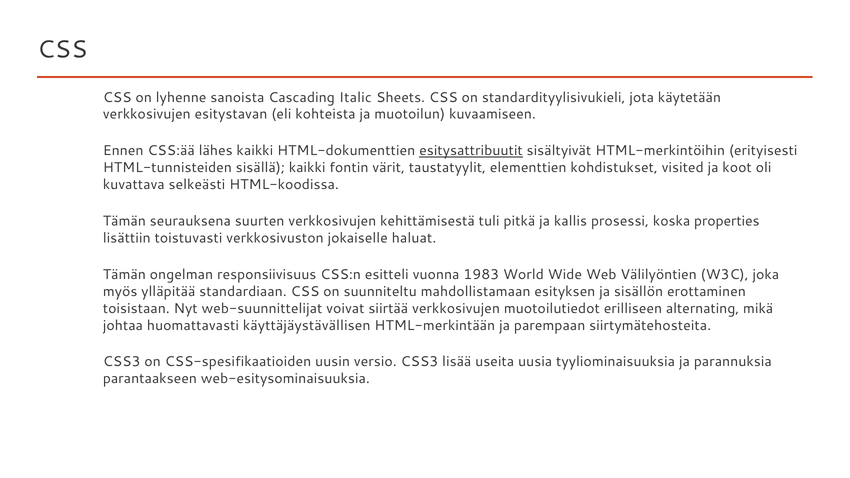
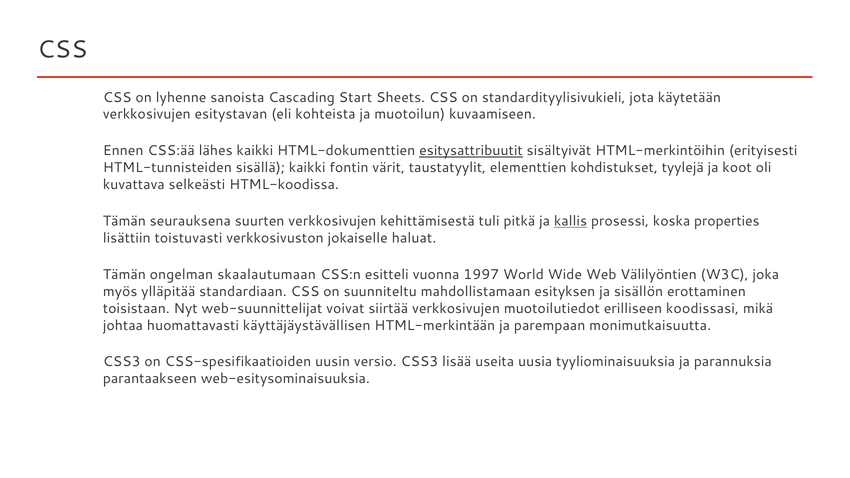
Italic: Italic -> Start (355, 97)
visited: visited -> tyylejä (683, 168)
kallis underline: none -> present (570, 221)
responsiivisuus: responsiivisuus -> skaalautumaan (267, 275)
1983: 1983 -> 1997 (481, 275)
alternating: alternating -> koodissasi (702, 309)
siirtymätehosteita: siirtymätehosteita -> monimutkaisuutta (650, 325)
